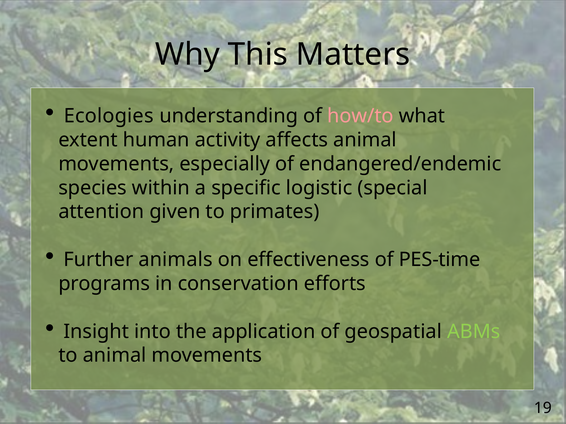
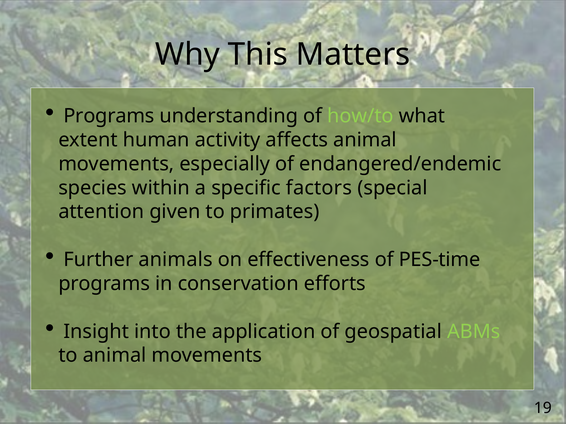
Ecologies: Ecologies -> Programs (109, 116)
how/to colour: pink -> light green (360, 116)
logistic: logistic -> factors (319, 188)
